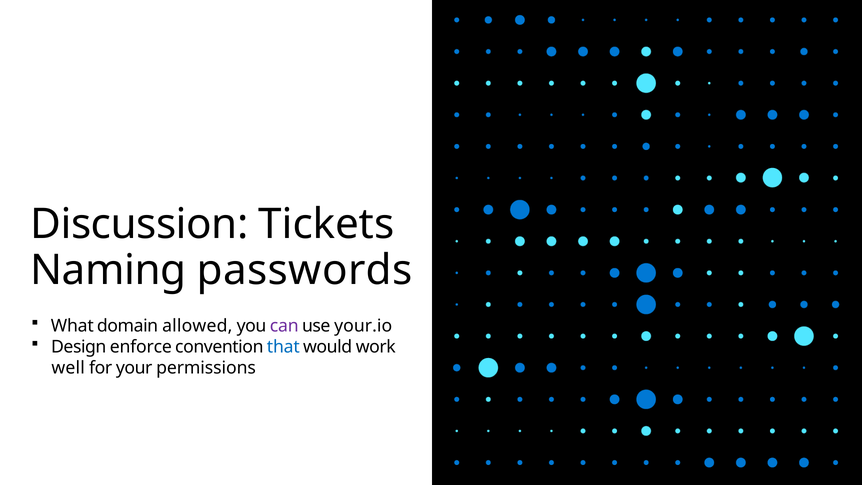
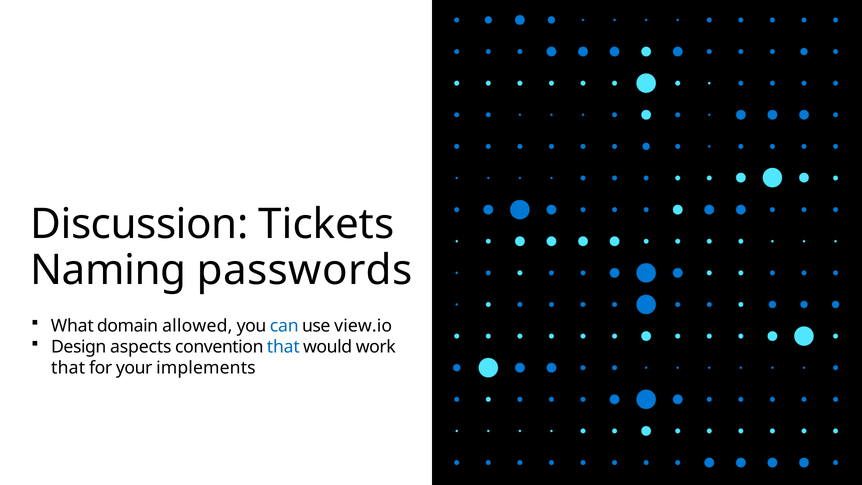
can colour: purple -> blue (284, 326)
your.io: your.io -> view.io (363, 326)
enforce: enforce -> aspects (141, 347)
well: well -> that (68, 368)
permissions: permissions -> implements (206, 368)
